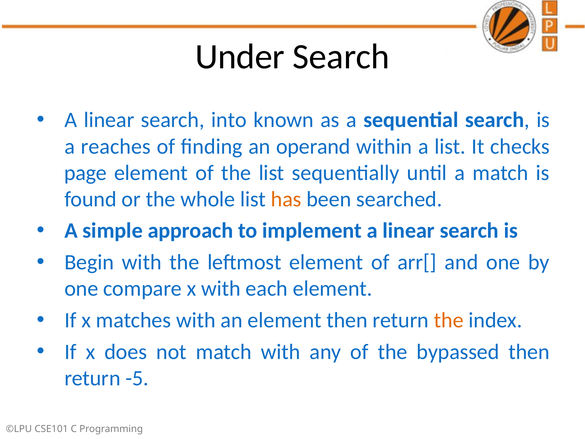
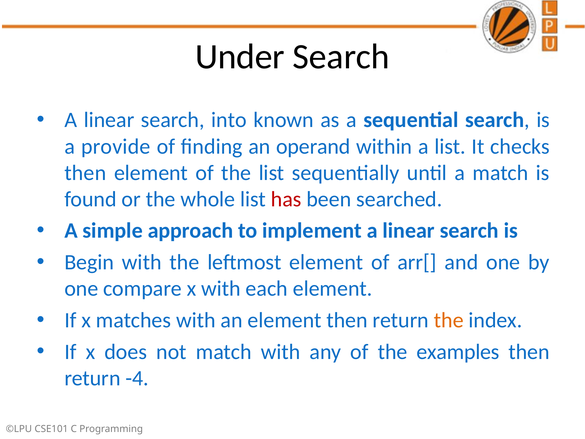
reaches: reaches -> provide (116, 146)
page: page -> then (85, 173)
has colour: orange -> red (286, 199)
bypassed: bypassed -> examples (458, 352)
-5: -5 -> -4 (137, 378)
